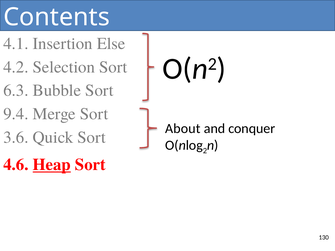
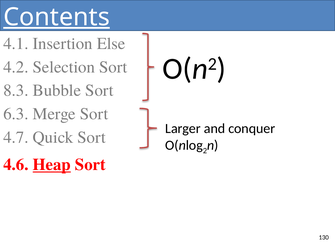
Contents underline: none -> present (57, 17)
6.3: 6.3 -> 8.3 (16, 91)
9.4: 9.4 -> 6.3 (16, 114)
About: About -> Larger (183, 129)
3.6: 3.6 -> 4.7 (16, 137)
